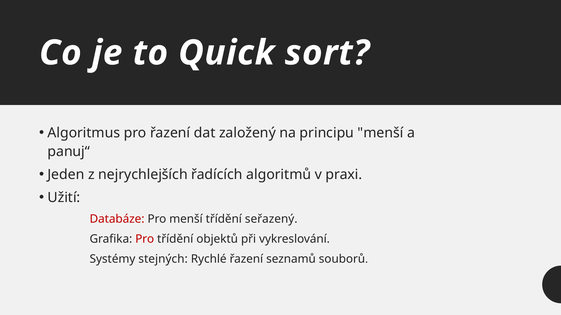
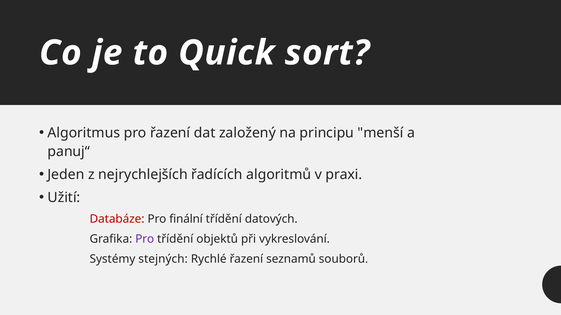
Pro menší: menší -> finální (186, 219)
seřazený: seřazený -> datových (271, 219)
Pro colour: red -> purple (145, 239)
